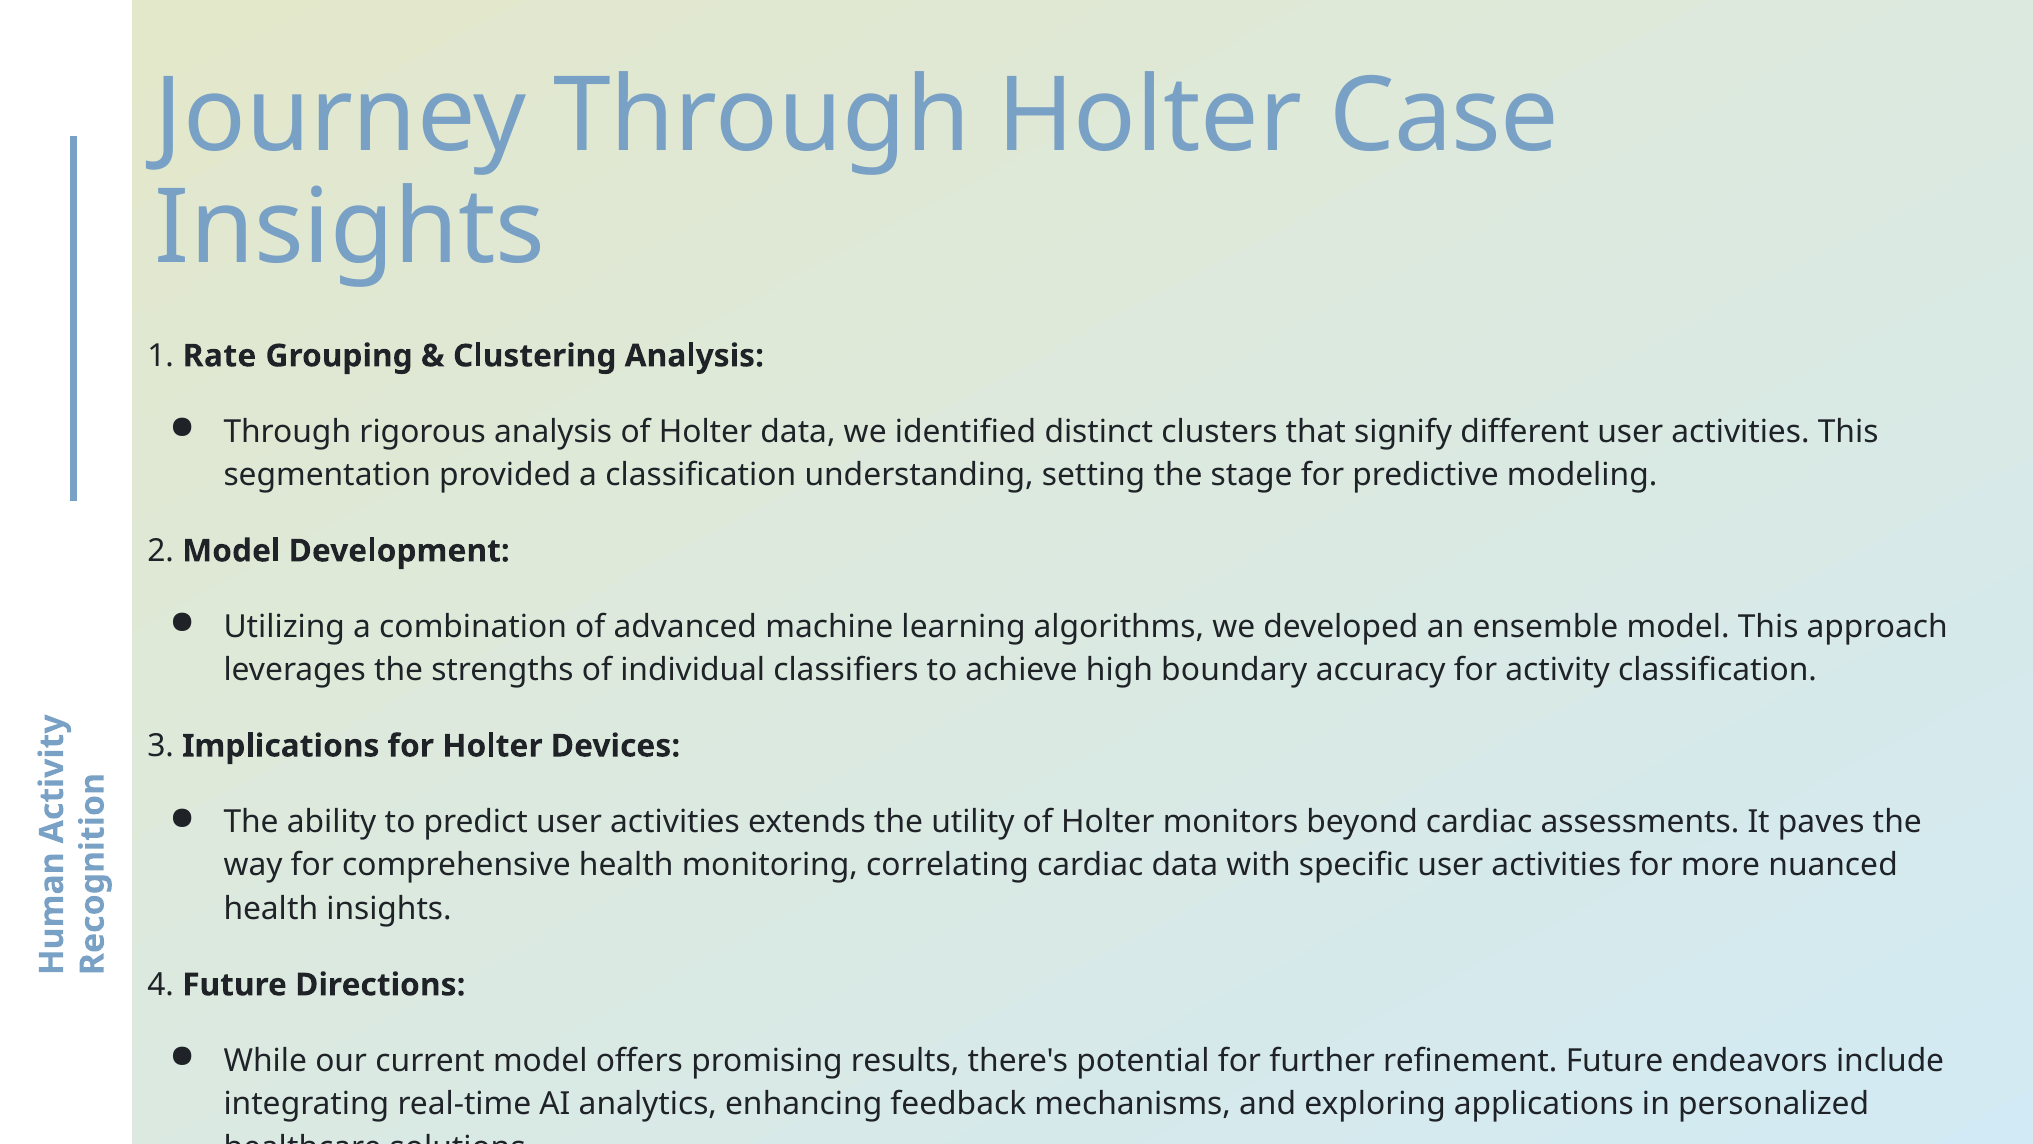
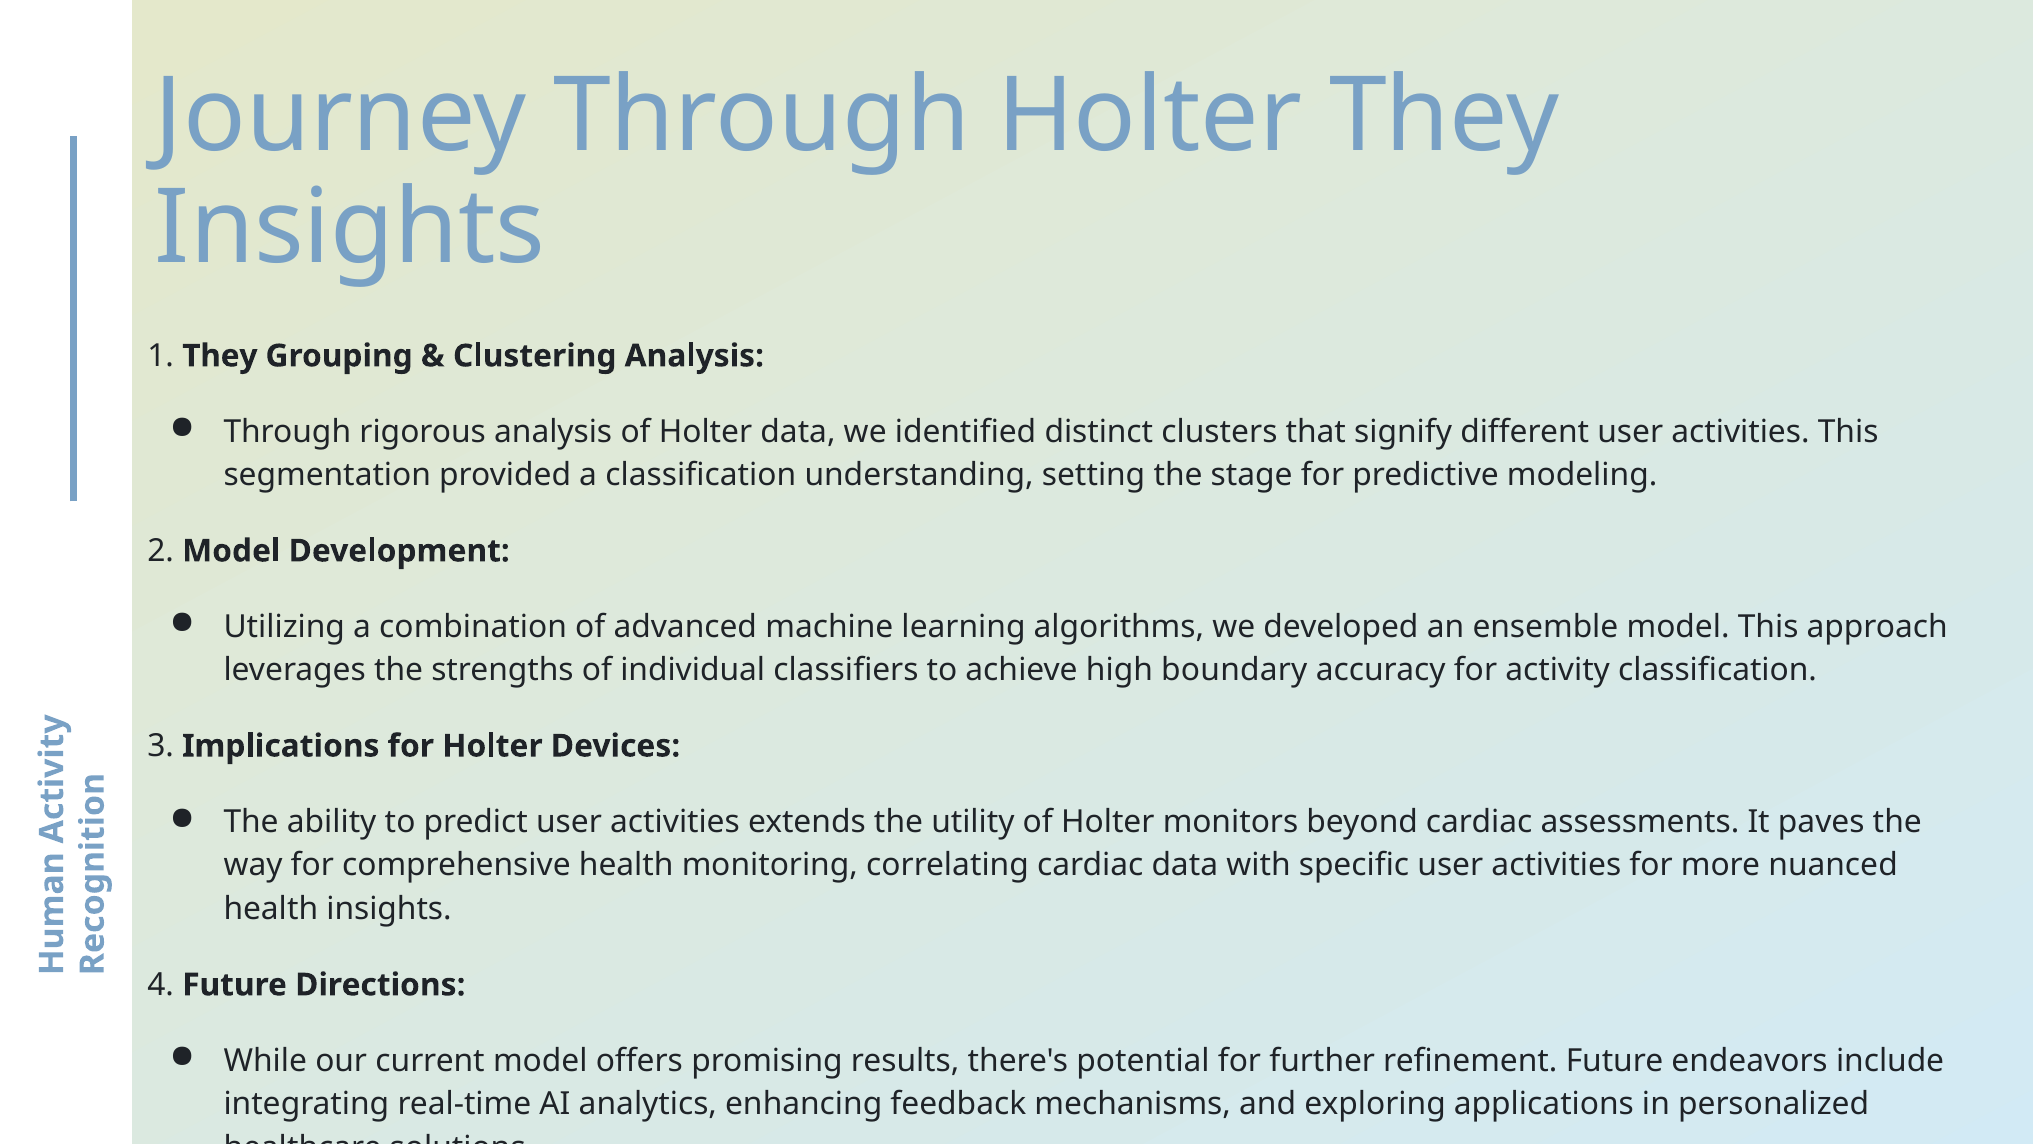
Holter Case: Case -> They (1444, 116)
1 Rate: Rate -> They (220, 356)
